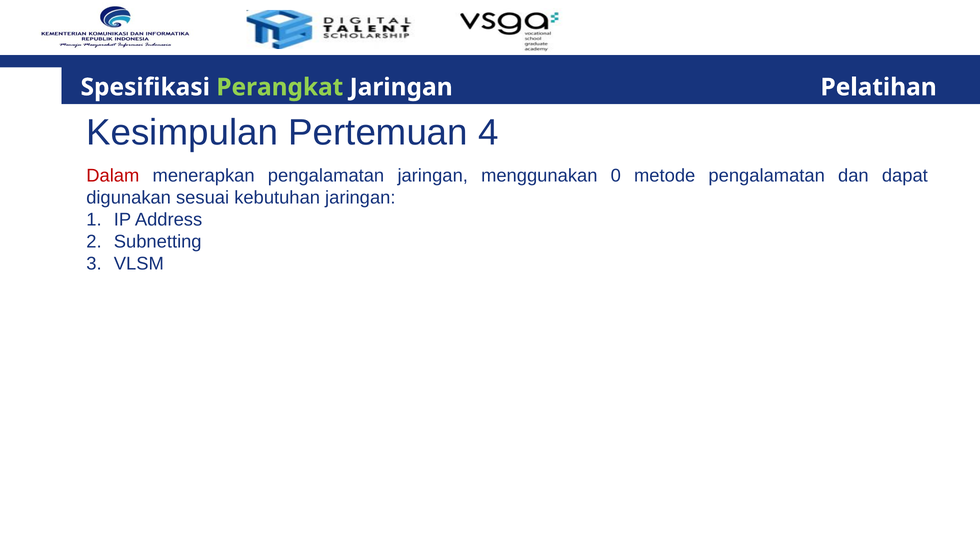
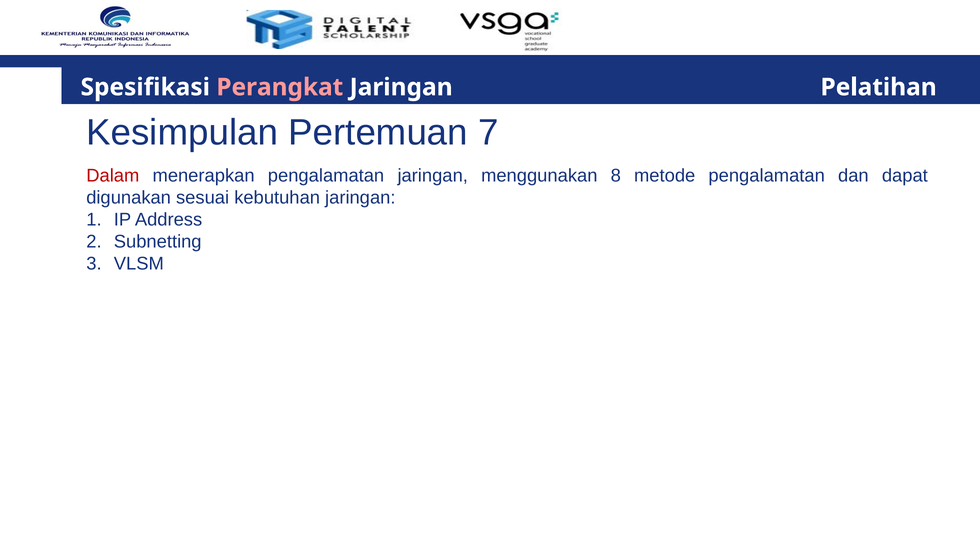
Perangkat colour: light green -> pink (280, 87)
4: 4 -> 7 (488, 133)
0: 0 -> 8 (616, 176)
